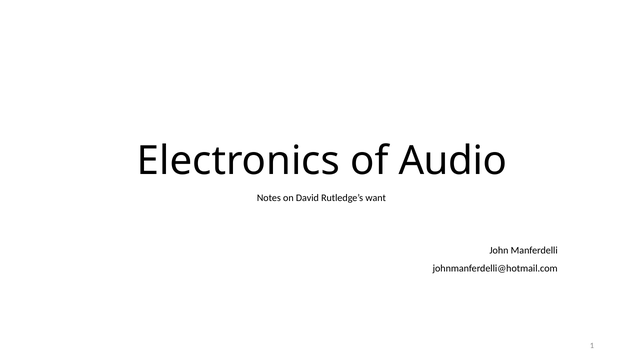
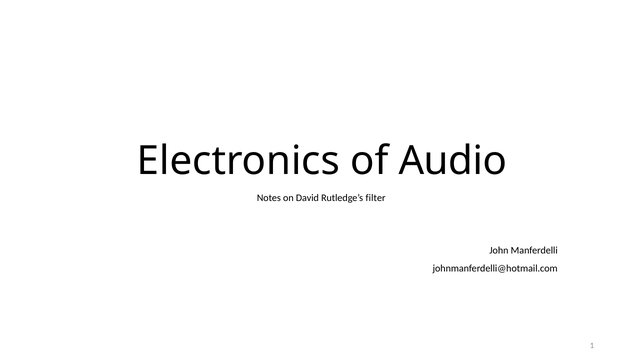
want: want -> filter (376, 198)
